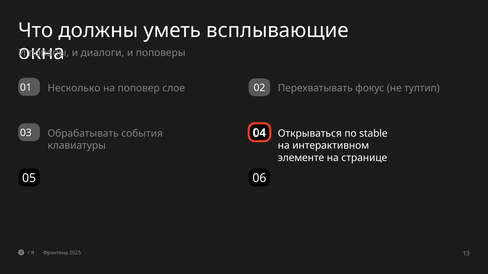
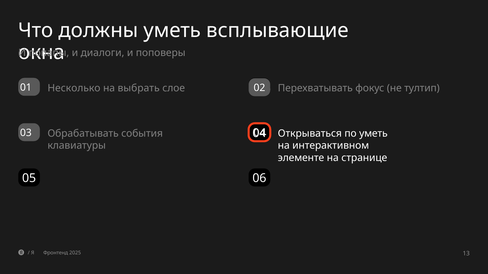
поповер: поповер -> выбрать (139, 88)
по stable: stable -> уметь (373, 134)
